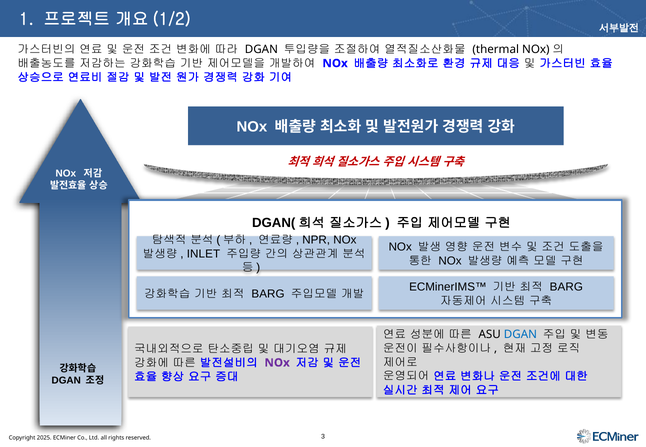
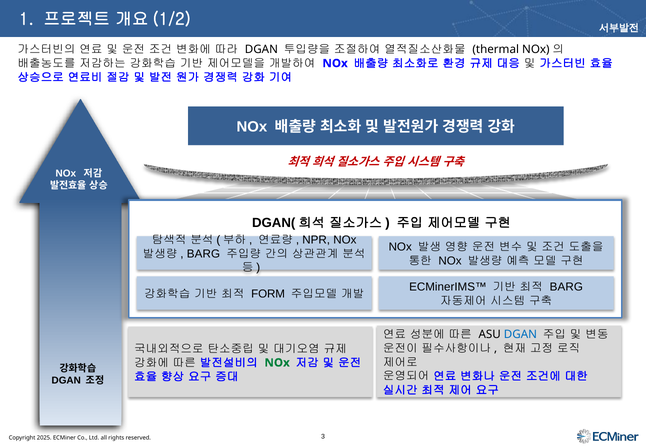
INLET: INLET -> BARG (203, 254)
BARG: BARG -> FORM (268, 294)
NOx colour: purple -> green (277, 363)
